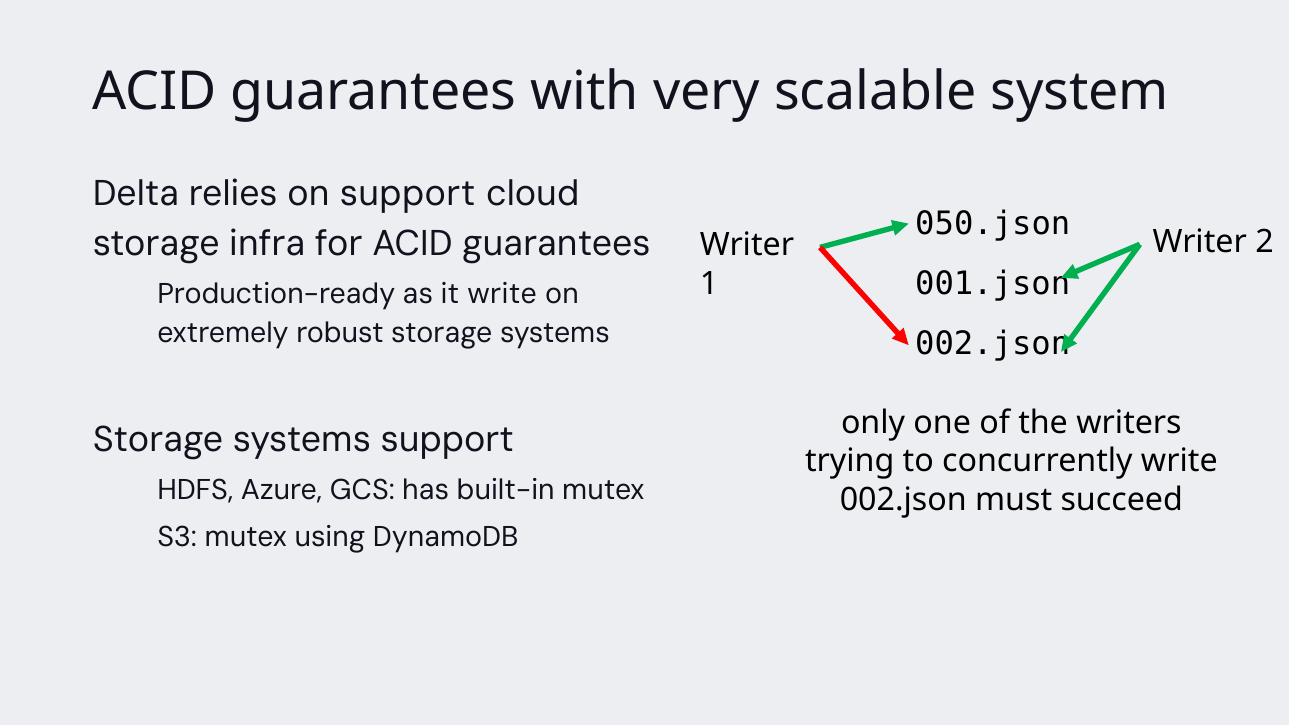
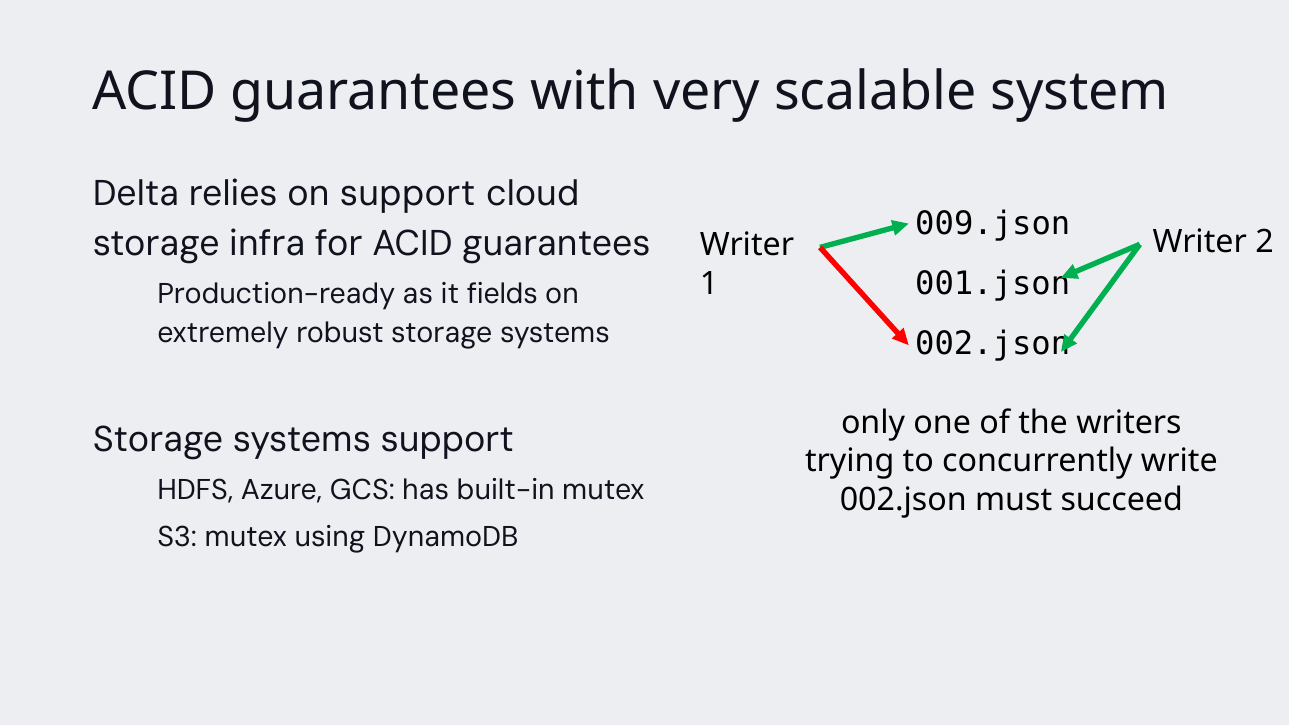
050.json: 050.json -> 009.json (993, 223)
it write: write -> fields (502, 294)
